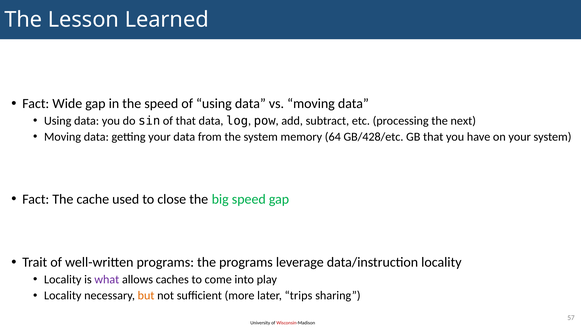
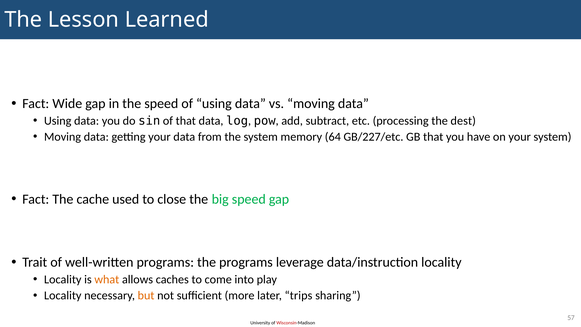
next: next -> dest (463, 121)
GB/428/etc: GB/428/etc -> GB/227/etc (373, 137)
what colour: purple -> orange (107, 279)
